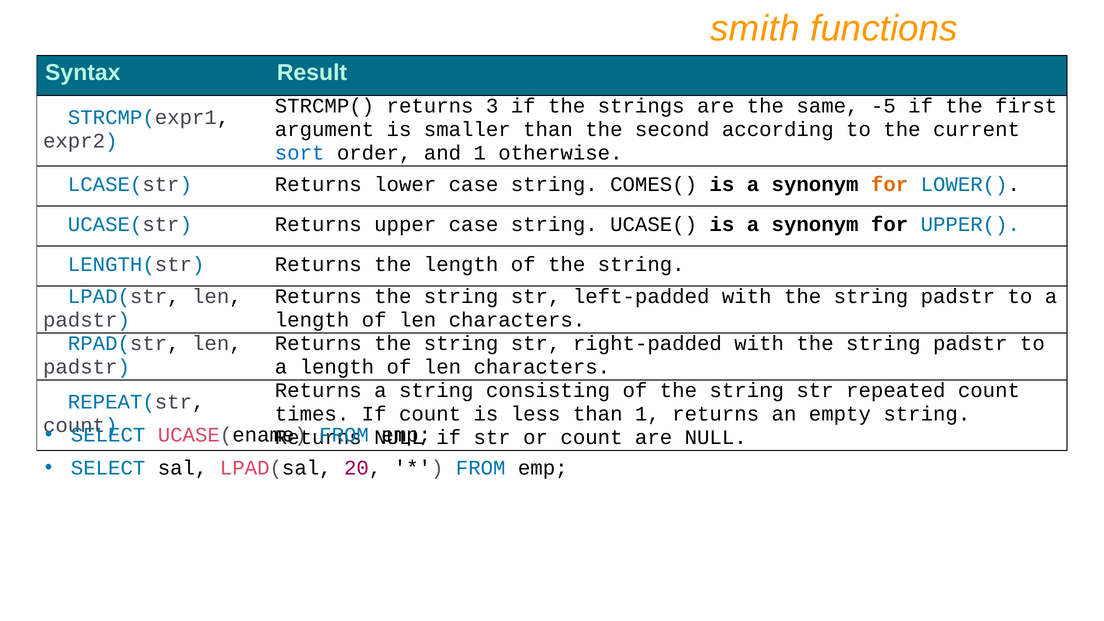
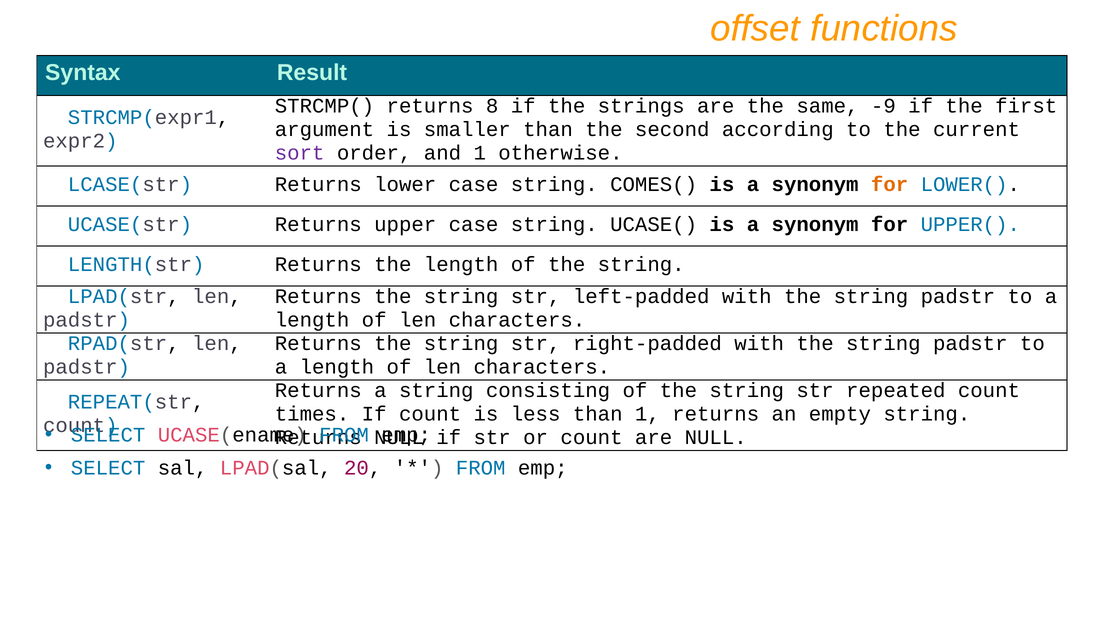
smith: smith -> offset (755, 29)
3: 3 -> 8 (492, 106)
-5: -5 -> -9 (883, 106)
sort colour: blue -> purple (300, 153)
